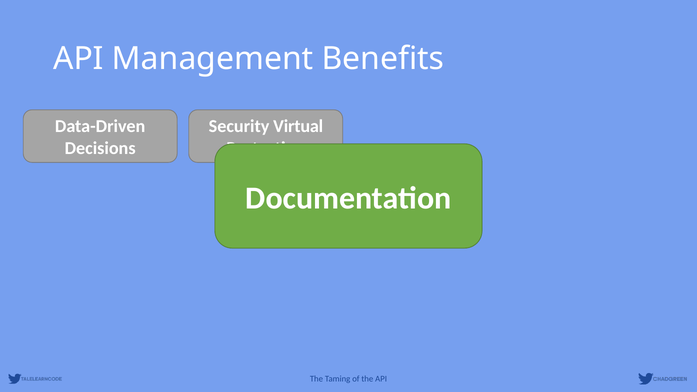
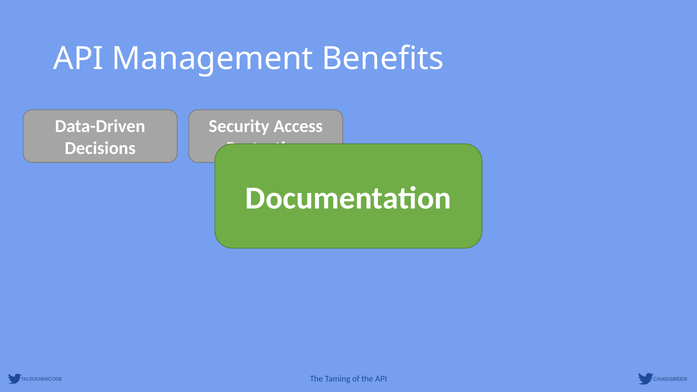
Virtual: Virtual -> Access (298, 126)
